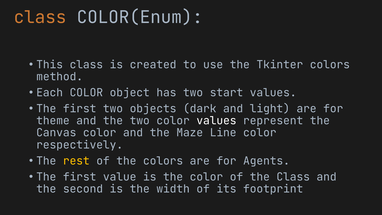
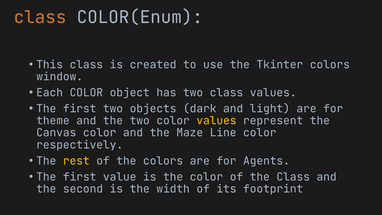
method: method -> window (60, 77)
two start: start -> class (226, 93)
values colour: white -> yellow (216, 121)
